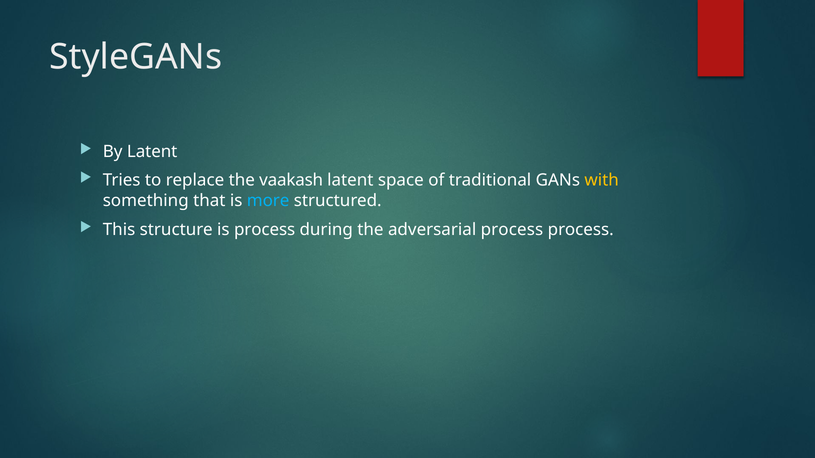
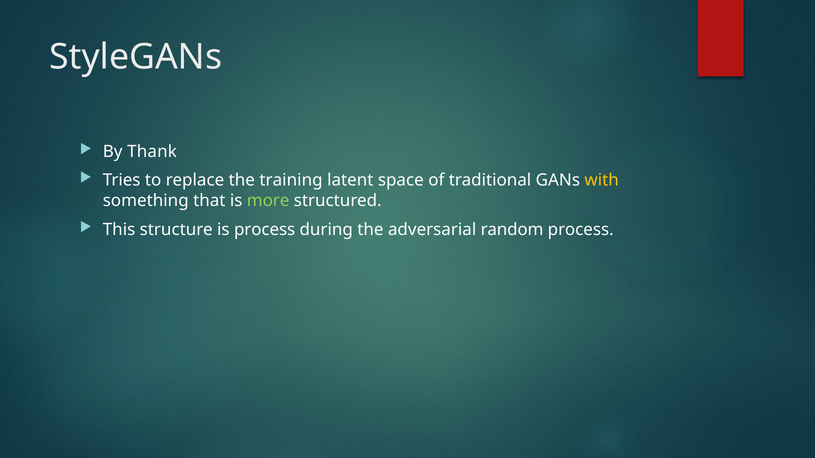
By Latent: Latent -> Thank (152, 152)
vaakash: vaakash -> training (291, 181)
more colour: light blue -> light green (268, 201)
adversarial process: process -> random (512, 230)
